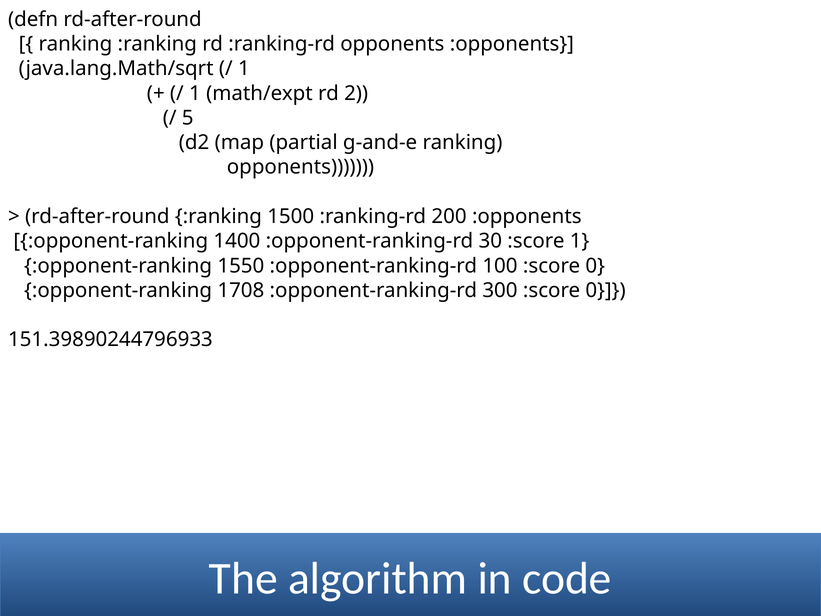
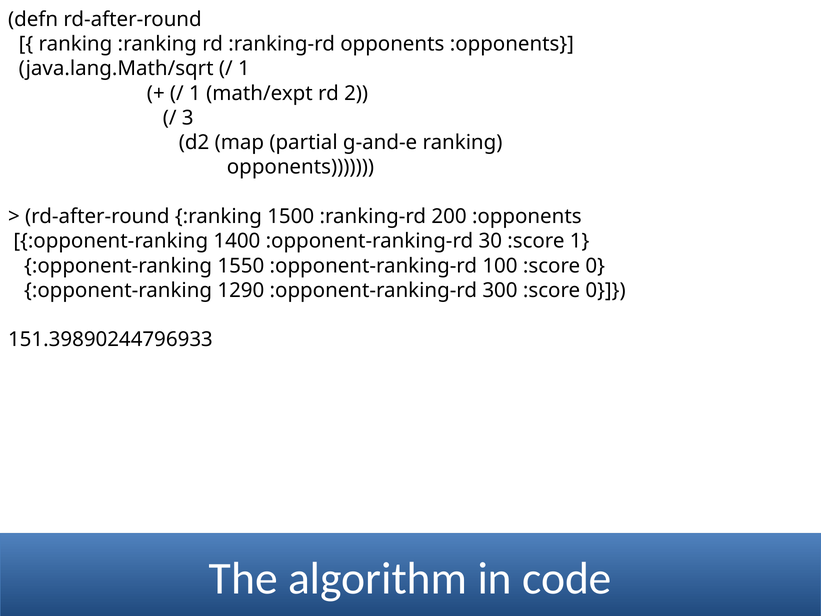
5: 5 -> 3 (188, 118)
1708: 1708 -> 1290 (241, 290)
